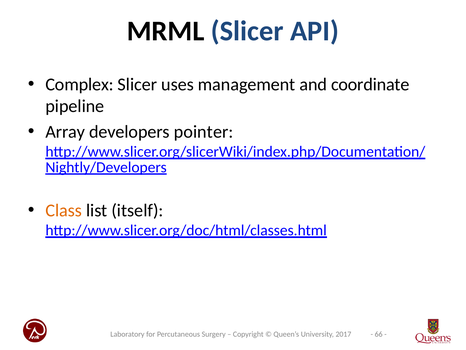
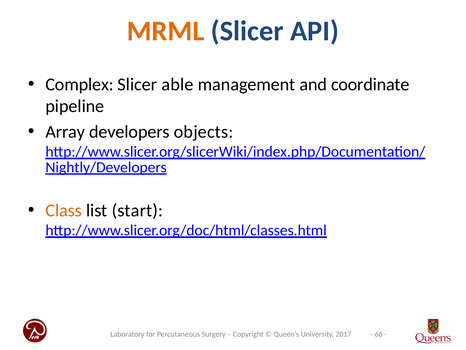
MRML colour: black -> orange (166, 31)
uses: uses -> able (177, 84)
pointer: pointer -> objects (204, 132)
itself: itself -> start (137, 210)
